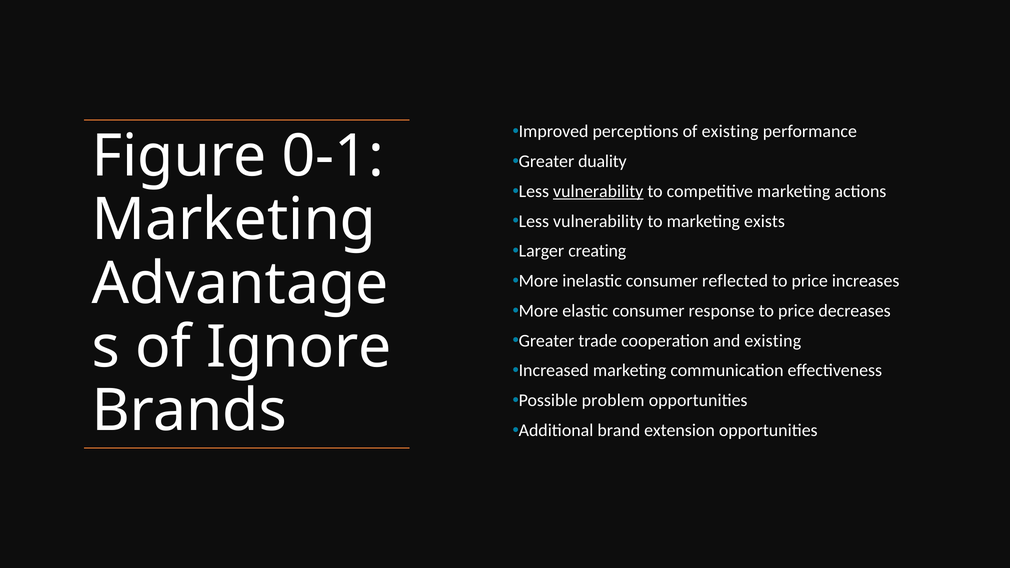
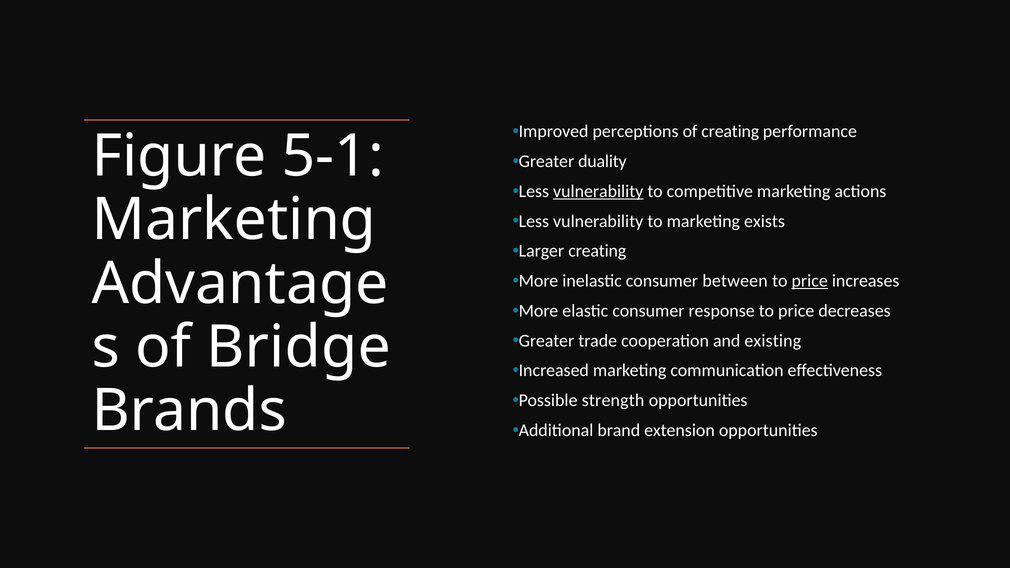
of existing: existing -> creating (730, 132)
0-1: 0-1 -> 5-1 (333, 156)
reflected: reflected -> between (735, 281)
price underline: none -> present (810, 281)
Ignore: Ignore -> Bridge (299, 347)
problem: problem -> strength (613, 401)
